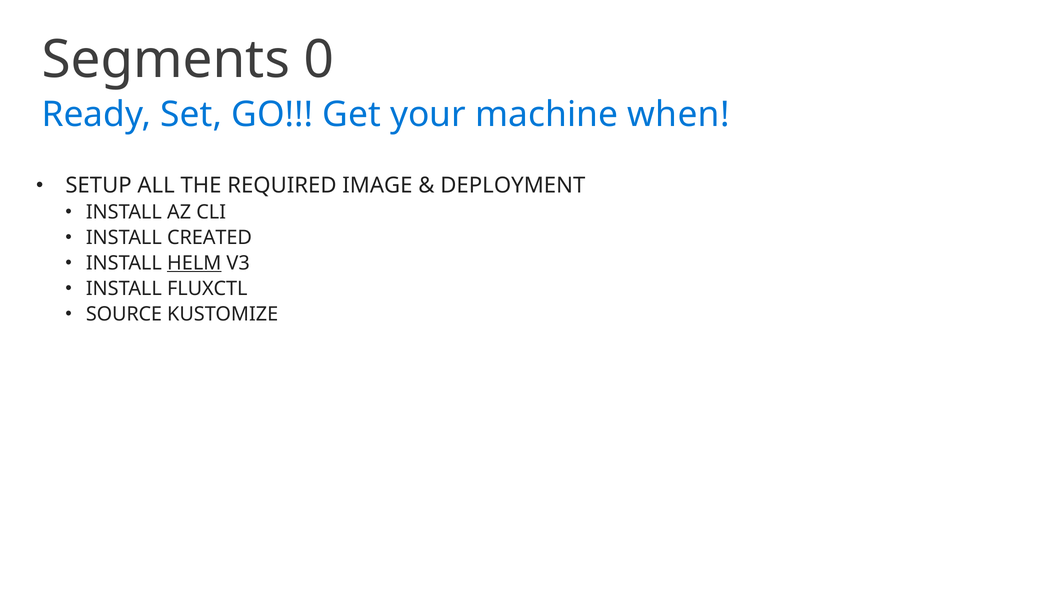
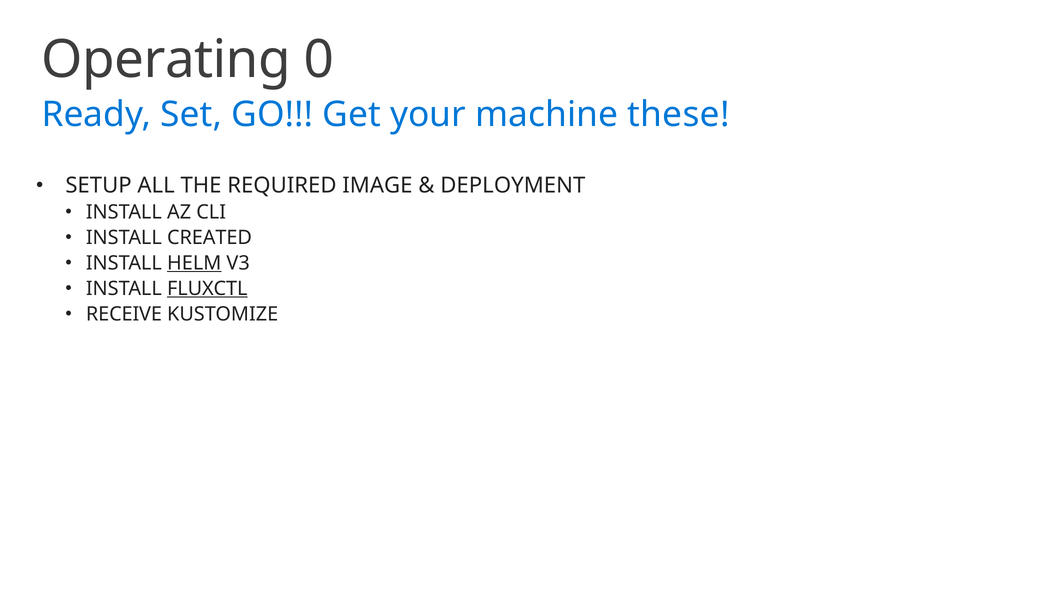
Segments: Segments -> Operating (166, 60)
when: when -> these (678, 115)
FLUXCTL underline: none -> present (207, 288)
SOURCE: SOURCE -> RECEIVE (124, 314)
